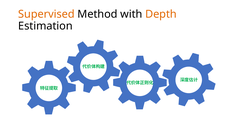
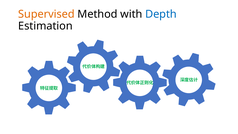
Depth colour: orange -> blue (161, 14)
